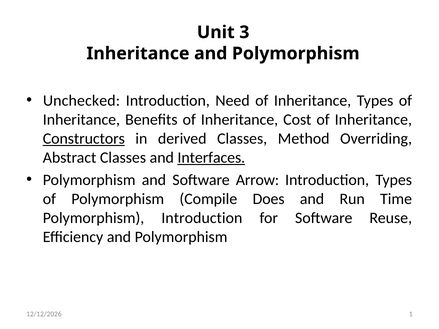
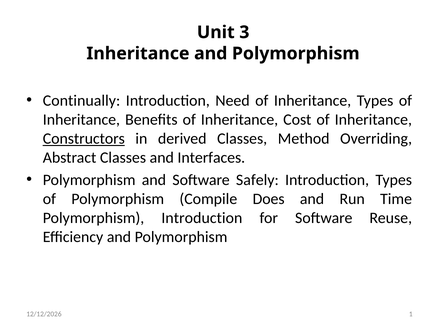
Unchecked: Unchecked -> Continually (82, 101)
Interfaces underline: present -> none (211, 158)
Arrow: Arrow -> Safely (257, 180)
